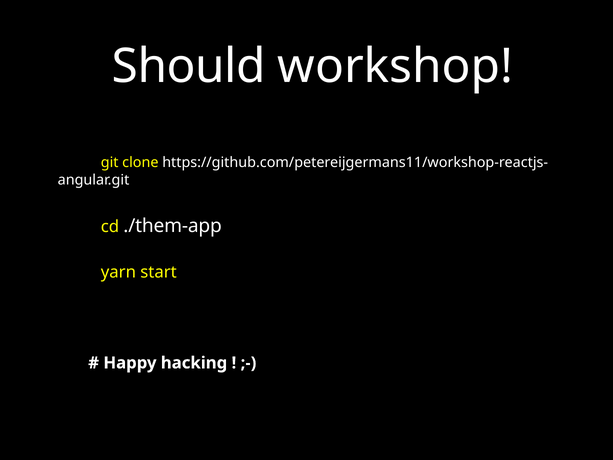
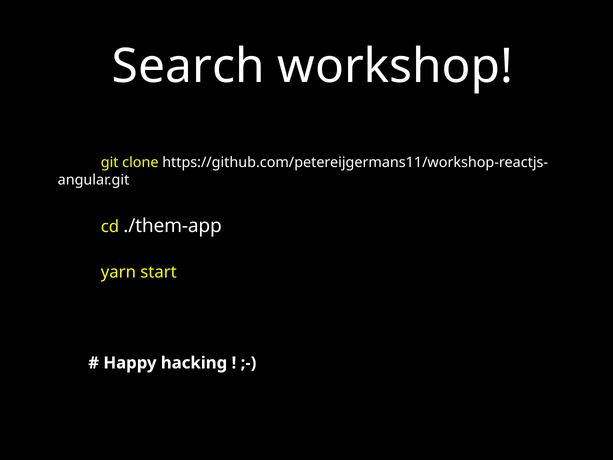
Should: Should -> Search (188, 66)
